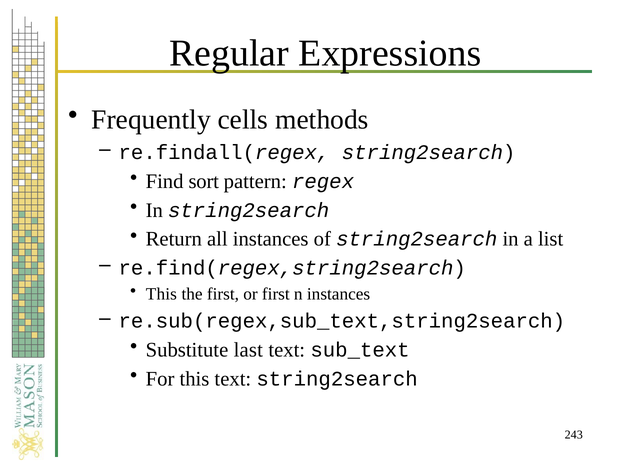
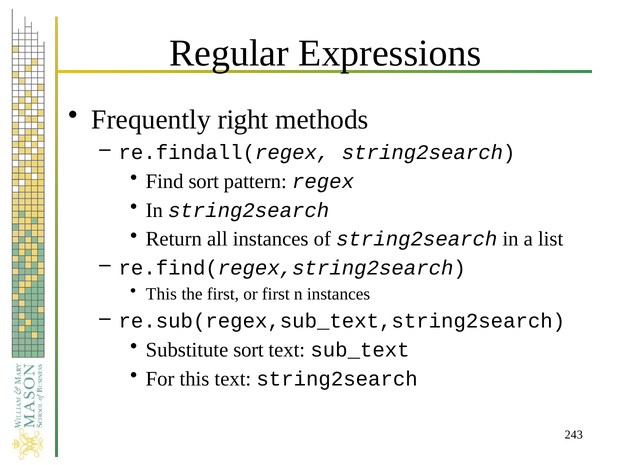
cells: cells -> right (243, 120)
Substitute last: last -> sort (248, 350)
